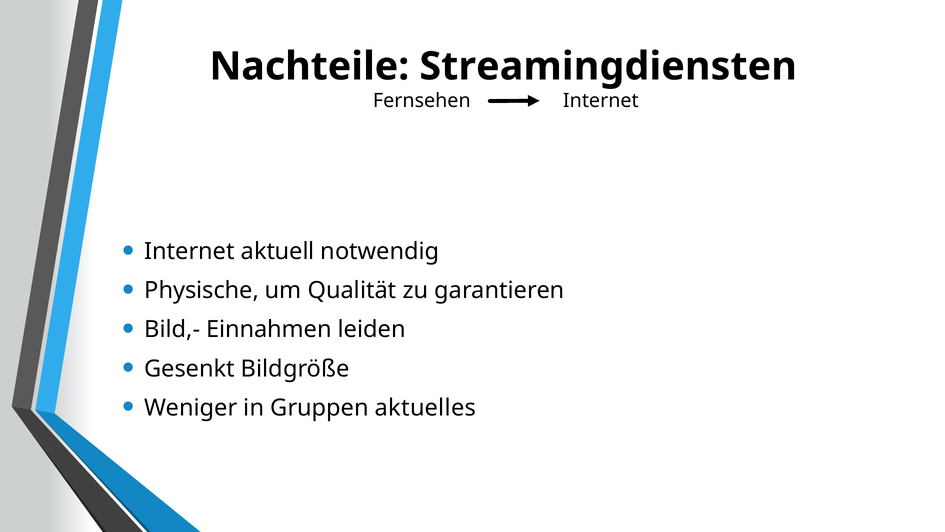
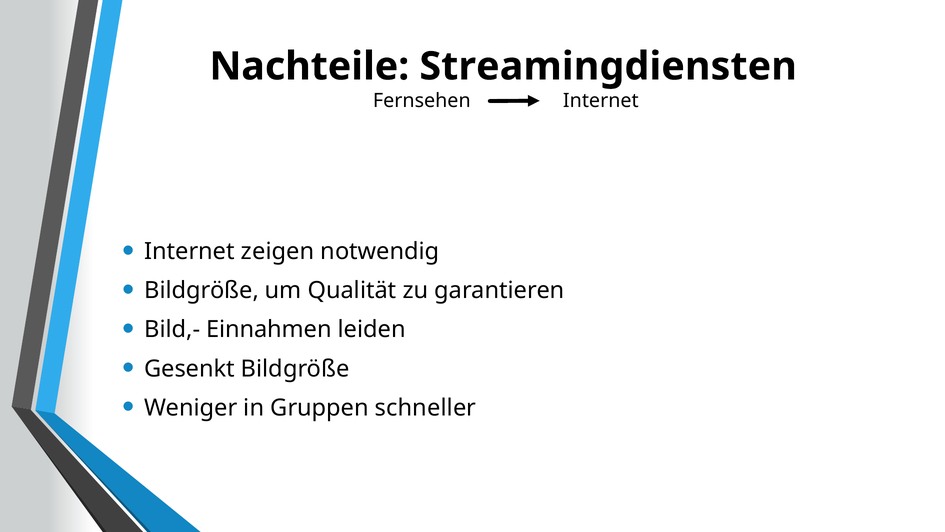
aktuell: aktuell -> zeigen (278, 251)
Physische: Physische -> Bildgröße (202, 290)
aktuelles: aktuelles -> schneller (426, 407)
